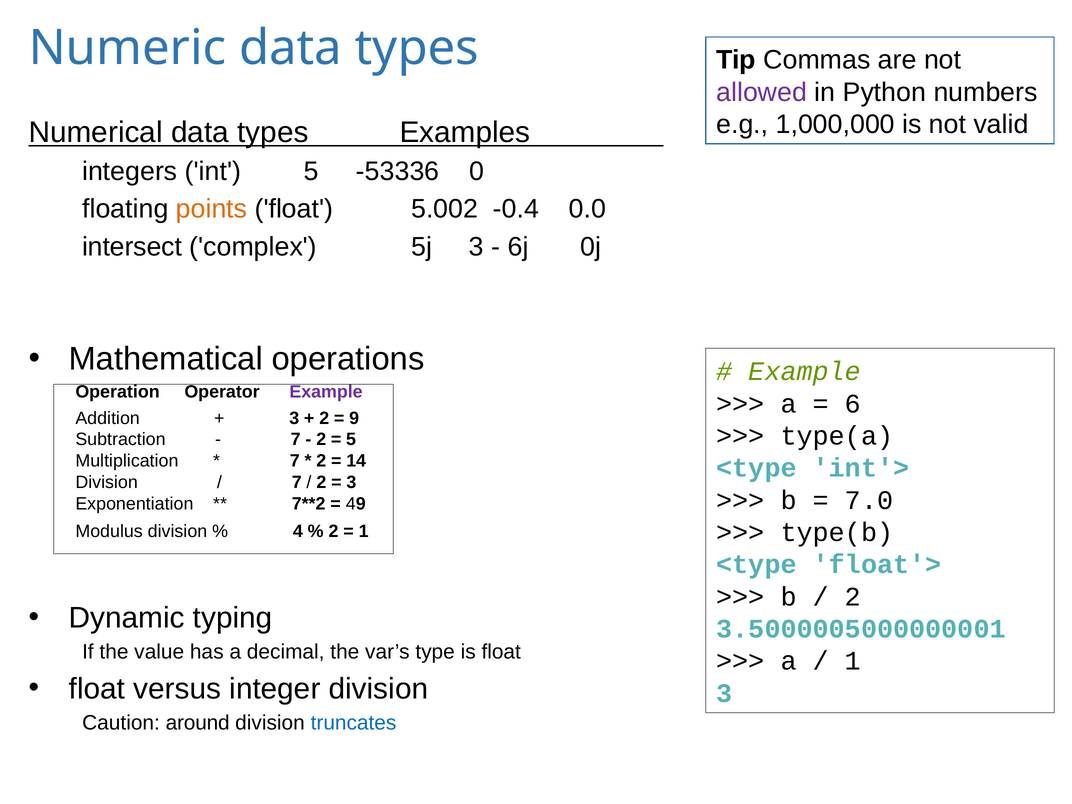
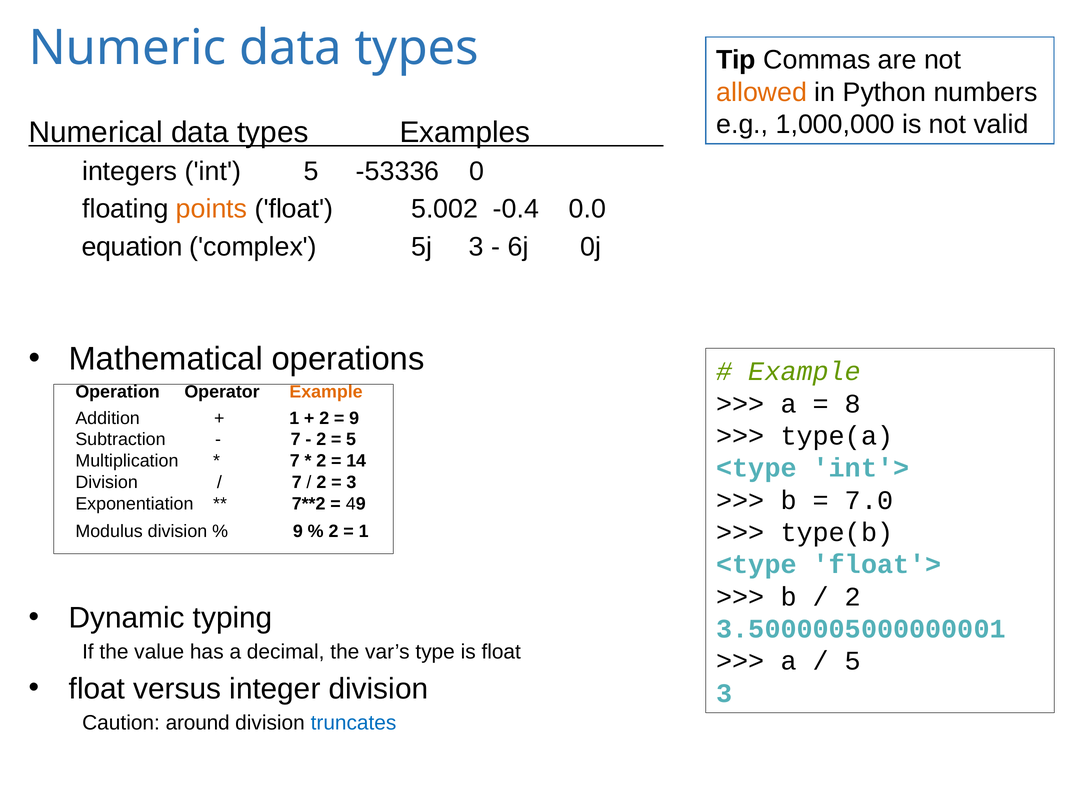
allowed colour: purple -> orange (762, 92)
intersect: intersect -> equation (132, 247)
Example colour: purple -> orange (326, 392)
6: 6 -> 8 (853, 404)
3: 3 -> 1 (294, 418)
4: 4 -> 9 (298, 531)
1: 1 -> 5 (853, 661)
